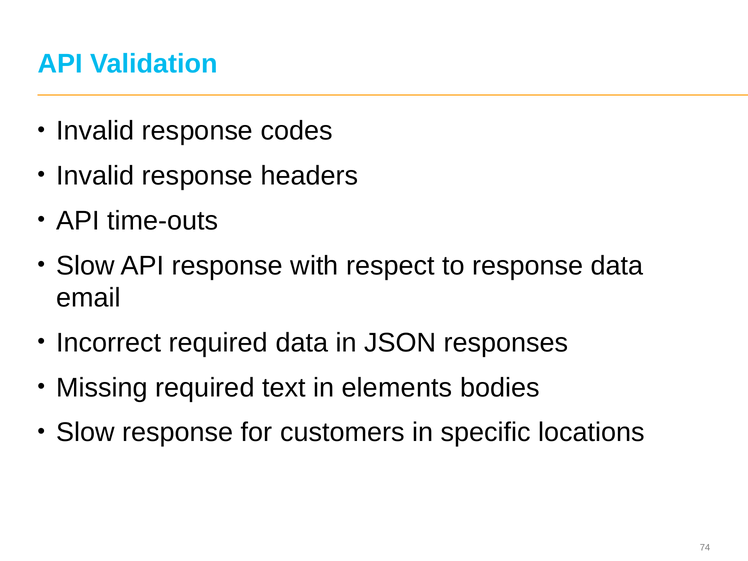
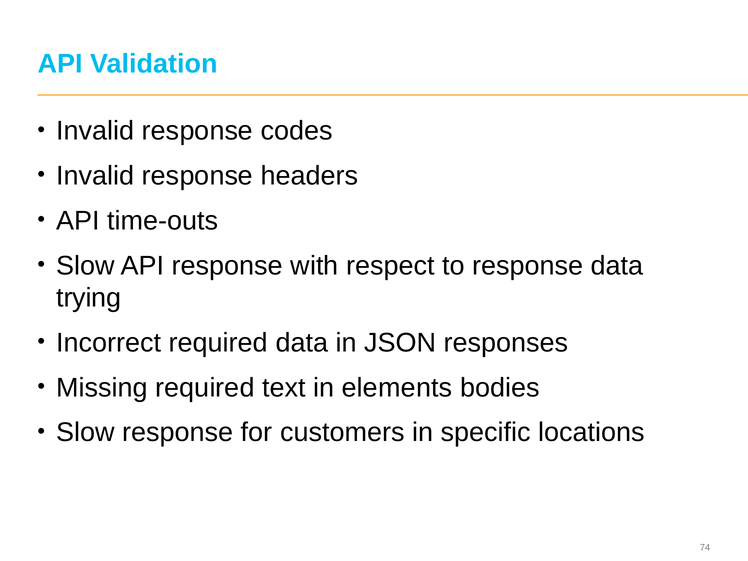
email: email -> trying (89, 298)
